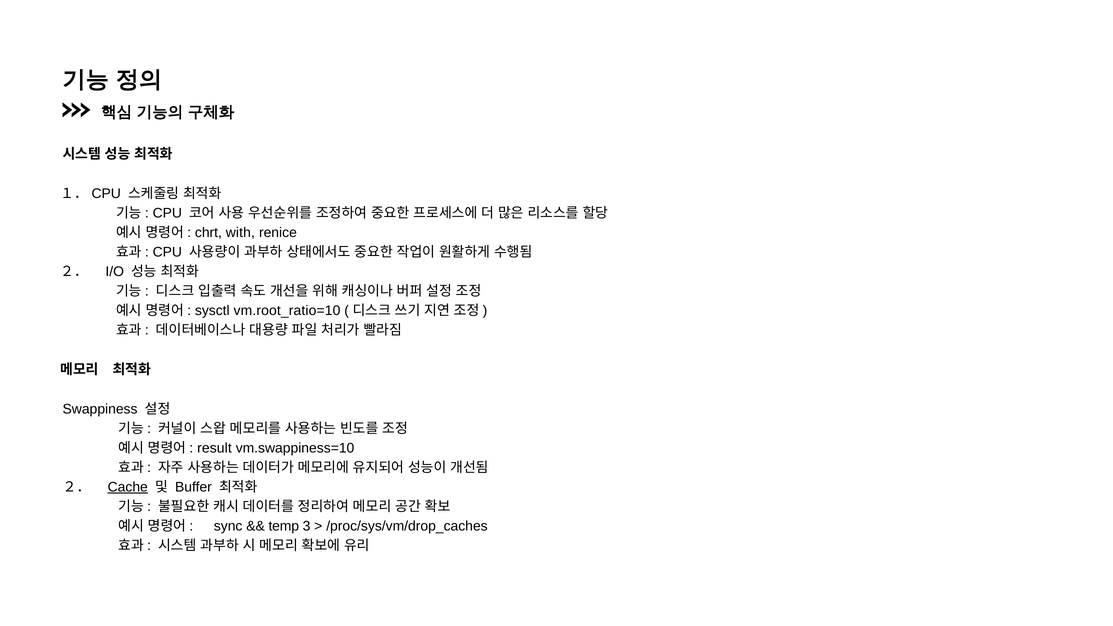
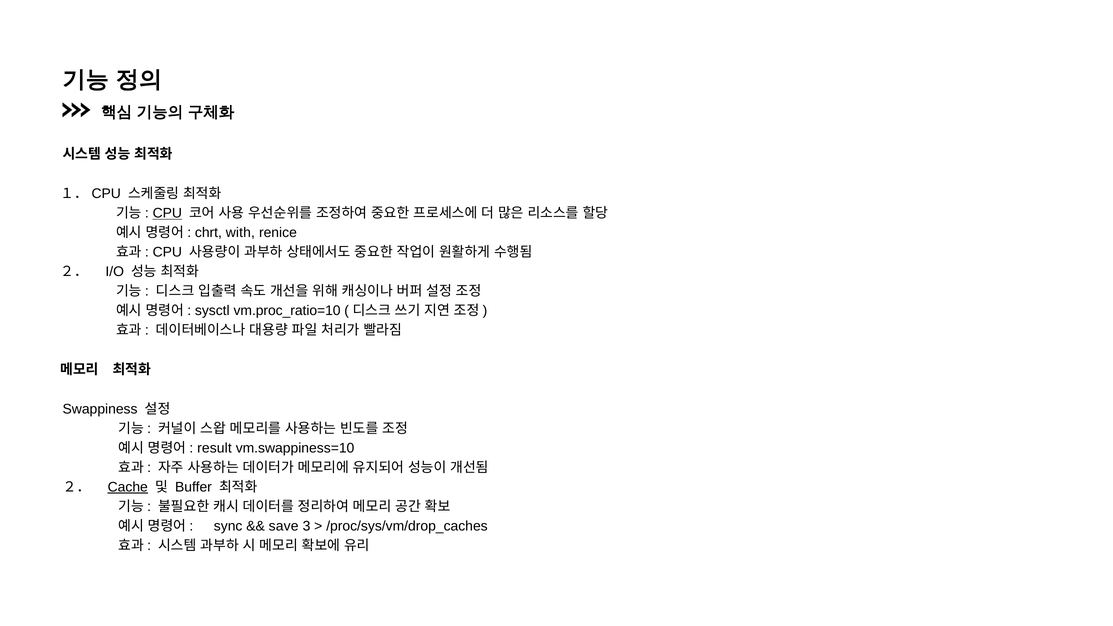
CPU underline: none -> present (167, 213)
vm.root_ratio=10: vm.root_ratio=10 -> vm.proc_ratio=10 (287, 311)
temp: temp -> save (284, 526)
